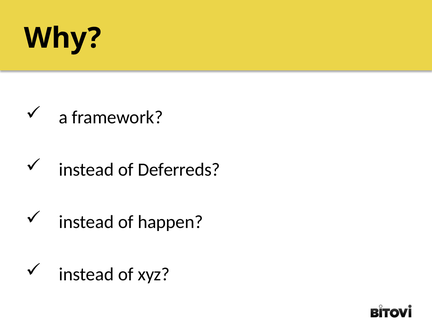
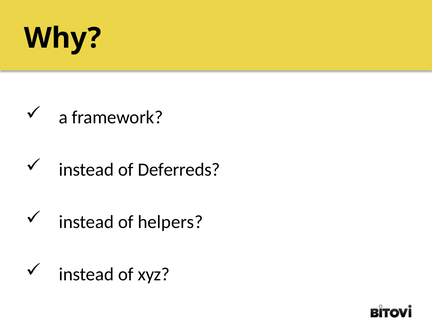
happen: happen -> helpers (170, 222)
